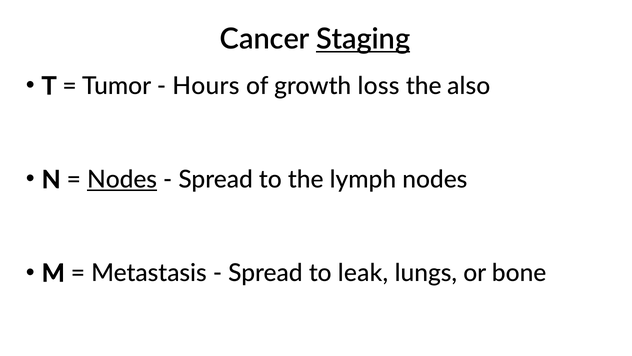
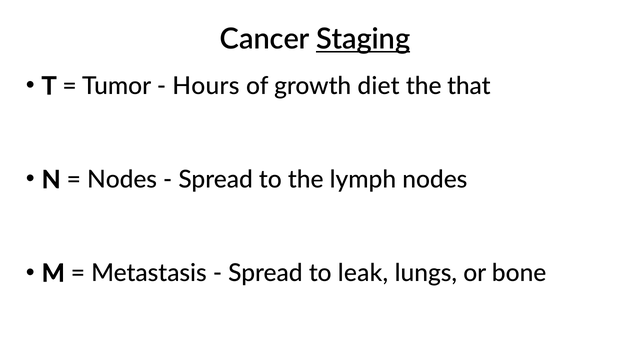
loss: loss -> diet (379, 86)
also: also -> that (469, 86)
Nodes underline: present -> none (122, 179)
